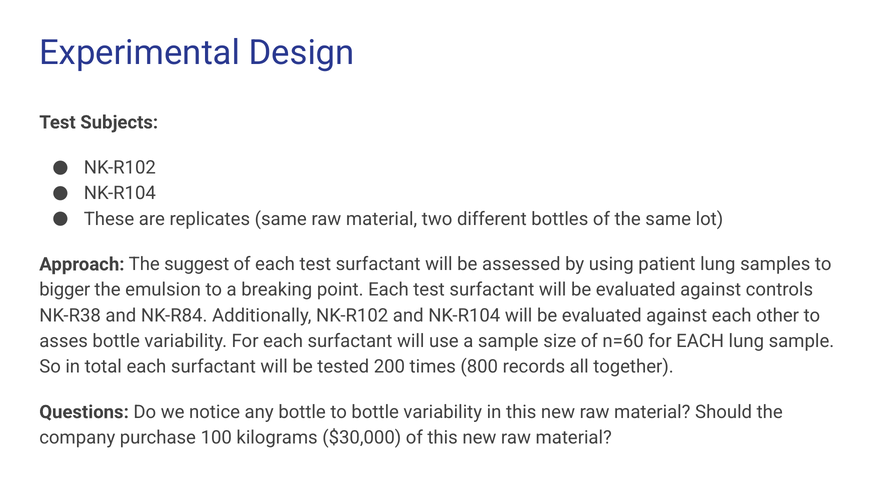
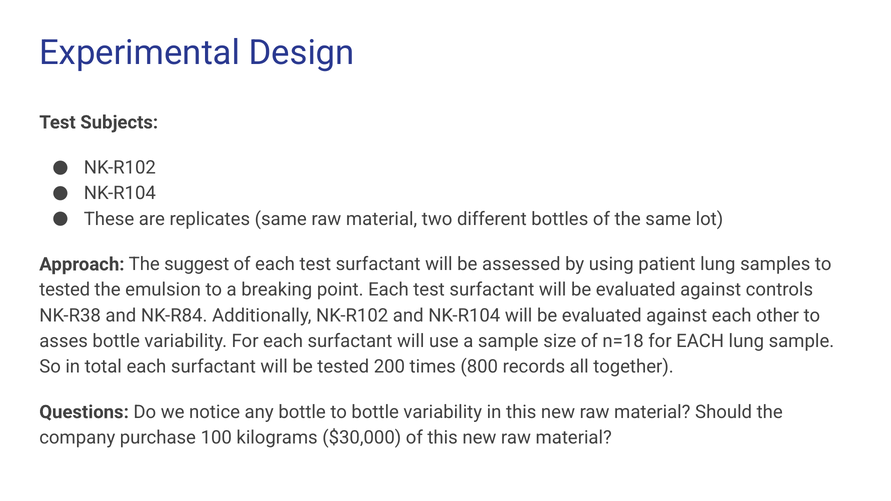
bigger: bigger -> tested (65, 290)
n=60: n=60 -> n=18 (623, 341)
